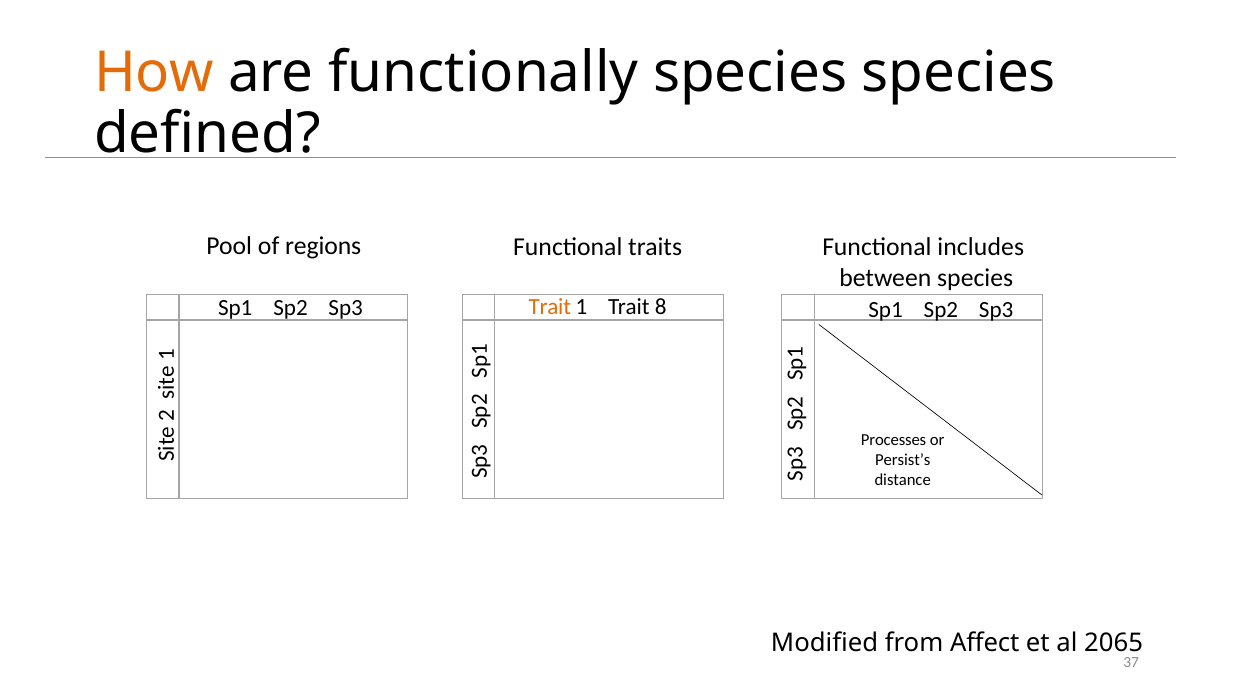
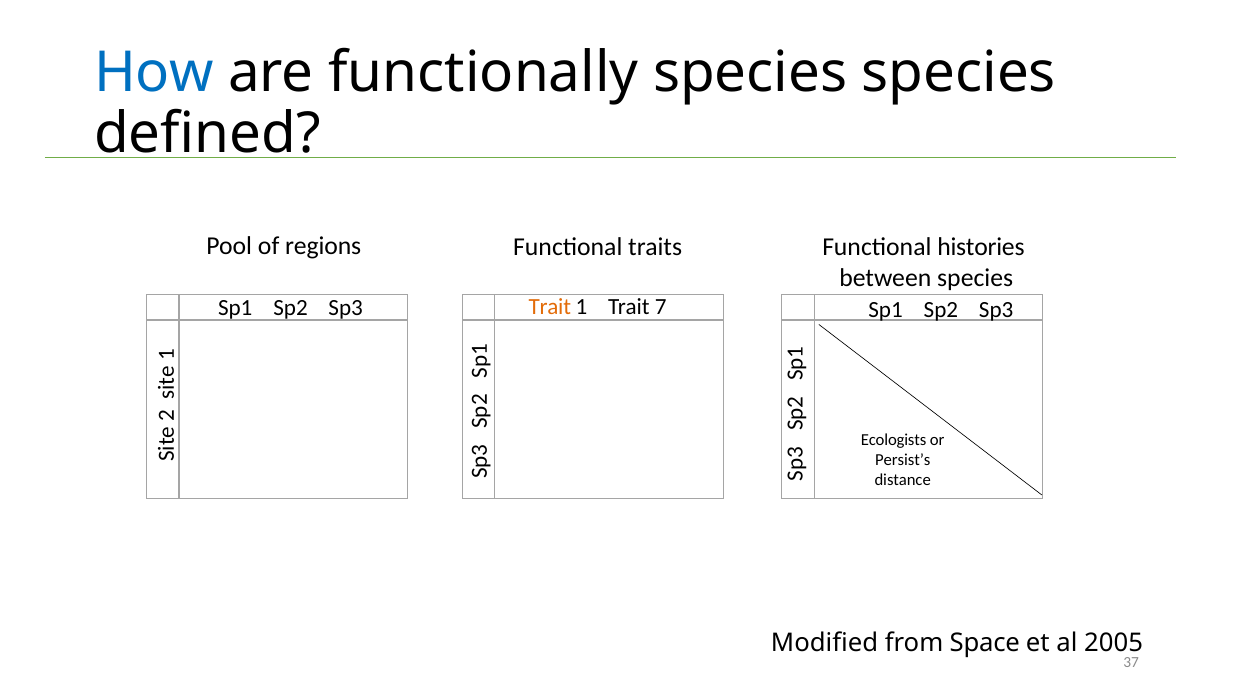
How colour: orange -> blue (154, 73)
includes: includes -> histories (981, 247)
8: 8 -> 7 (661, 307)
Processes: Processes -> Ecologists (894, 440)
Affect: Affect -> Space (985, 643)
2065: 2065 -> 2005 (1114, 643)
